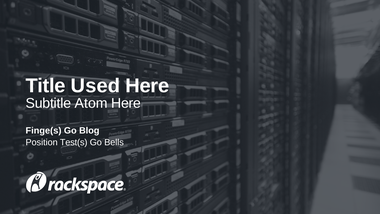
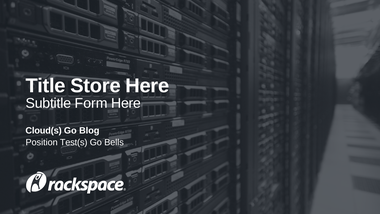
Used: Used -> Store (96, 86)
Atom: Atom -> Form (91, 103)
Finge(s: Finge(s -> Cloud(s (44, 131)
